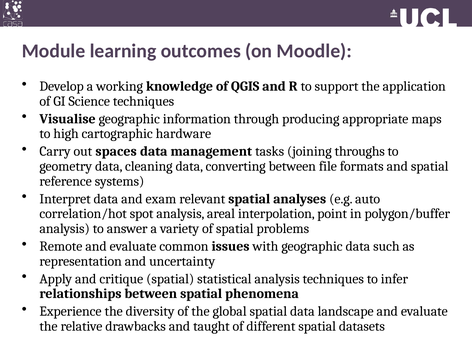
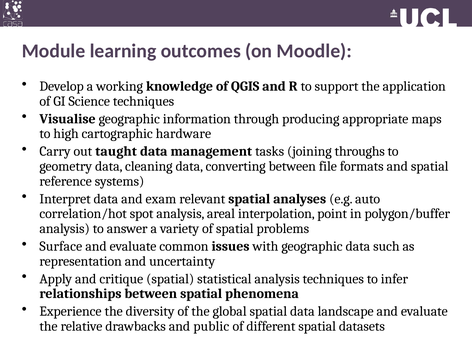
spaces: spaces -> taught (116, 151)
Remote: Remote -> Surface (61, 246)
taught: taught -> public (211, 326)
